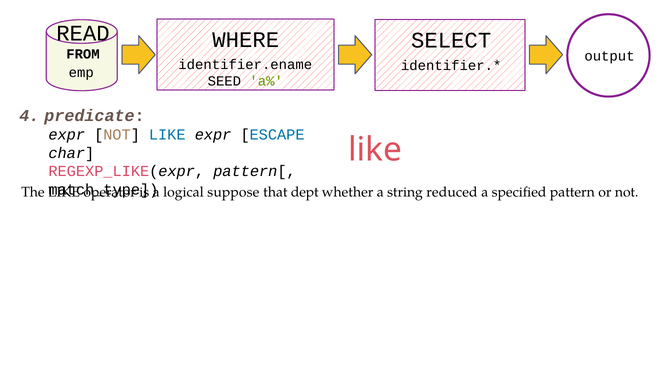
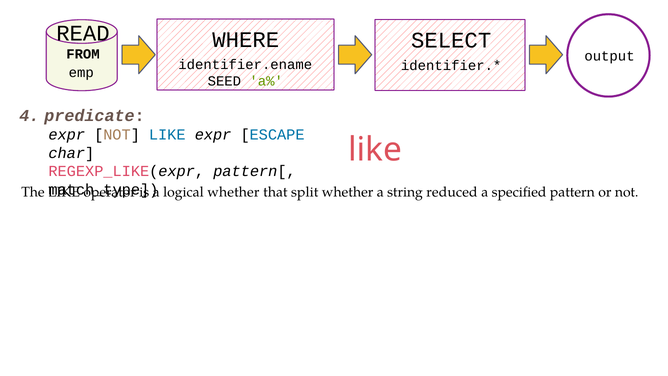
logical suppose: suppose -> whether (233, 192)
dept: dept -> split (305, 192)
